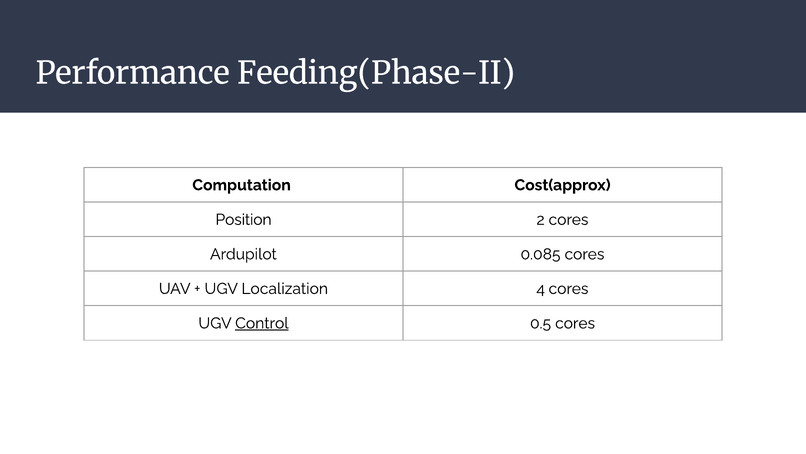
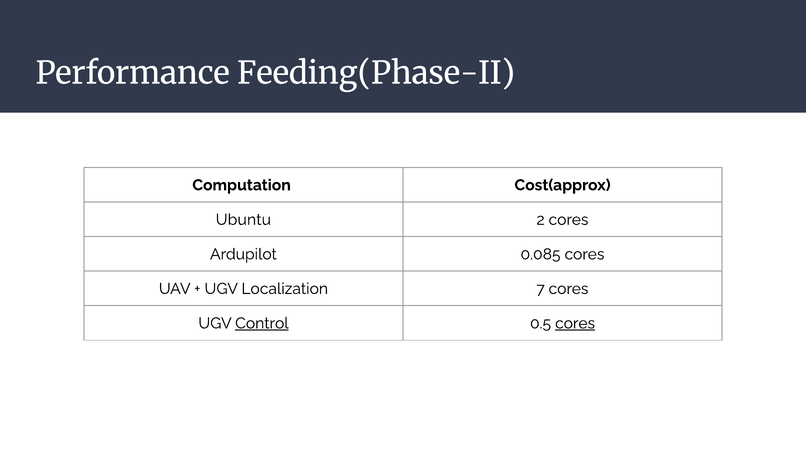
Position: Position -> Ubuntu (243, 219)
4: 4 -> 7 (541, 288)
cores underline: none -> present (575, 323)
